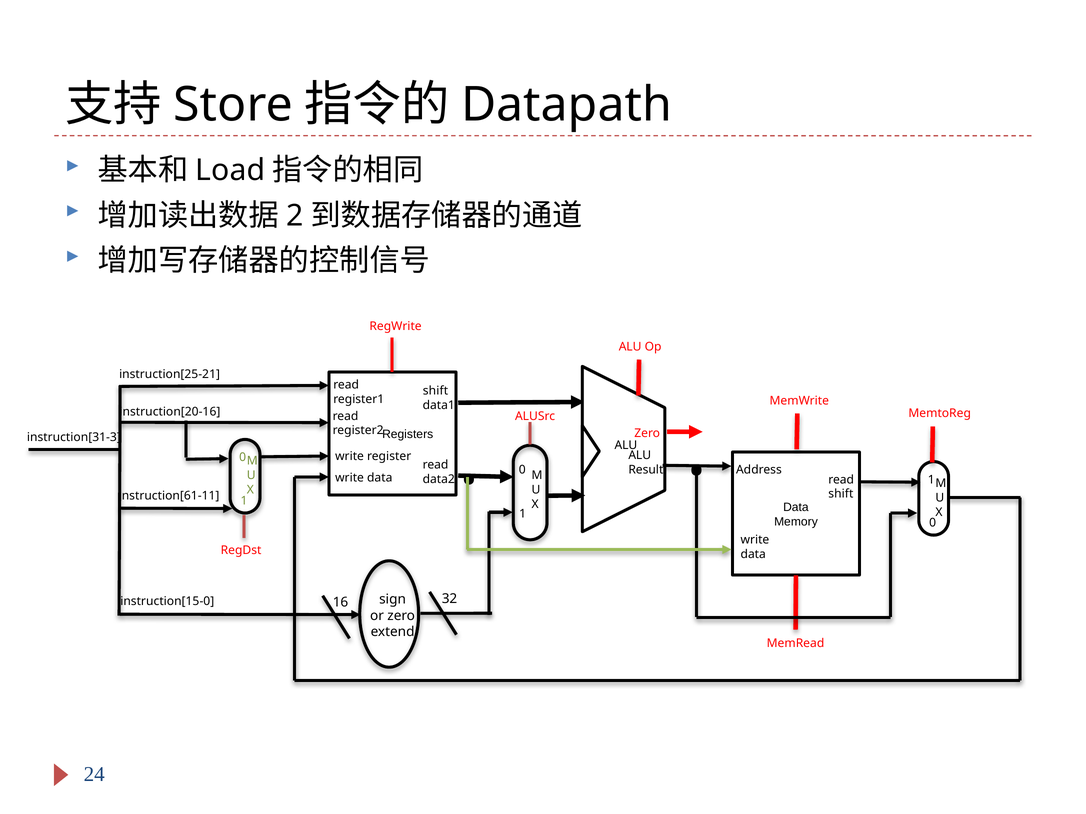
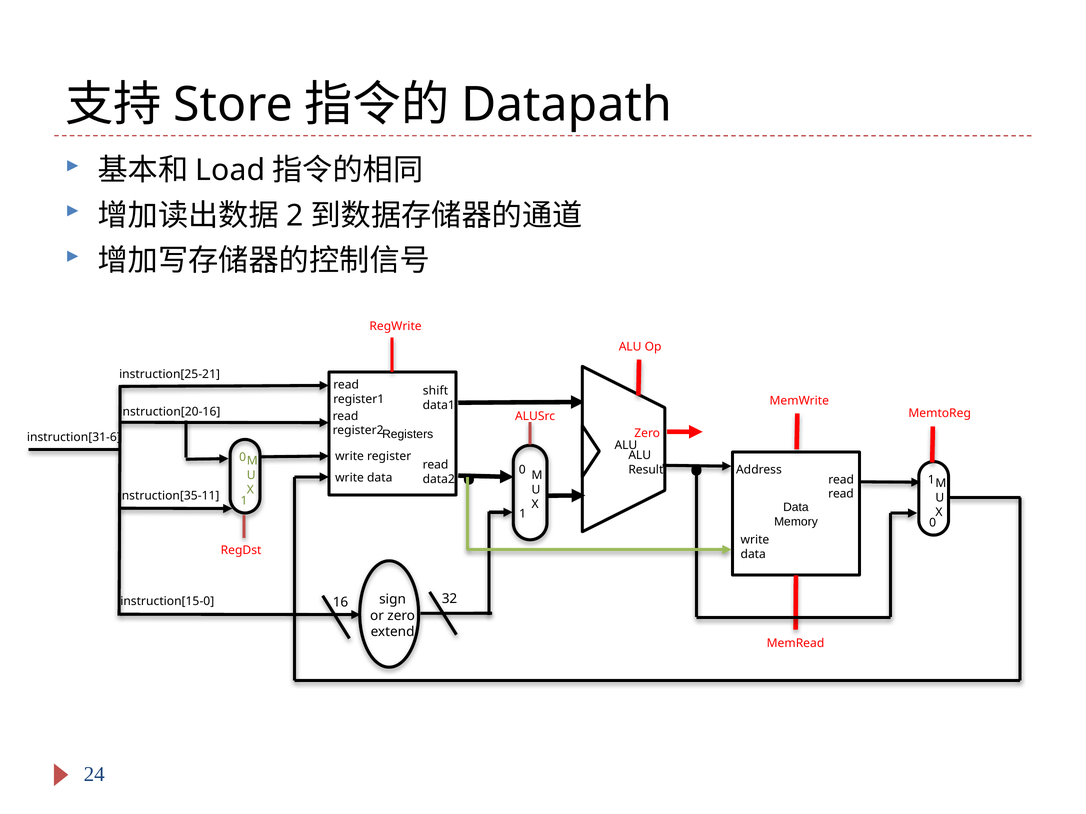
instruction[31-3: instruction[31-3 -> instruction[31-6 (74, 438)
shift: shift -> read (841, 494)
instruction[61-11: instruction[61-11 -> instruction[35-11 (169, 496)
